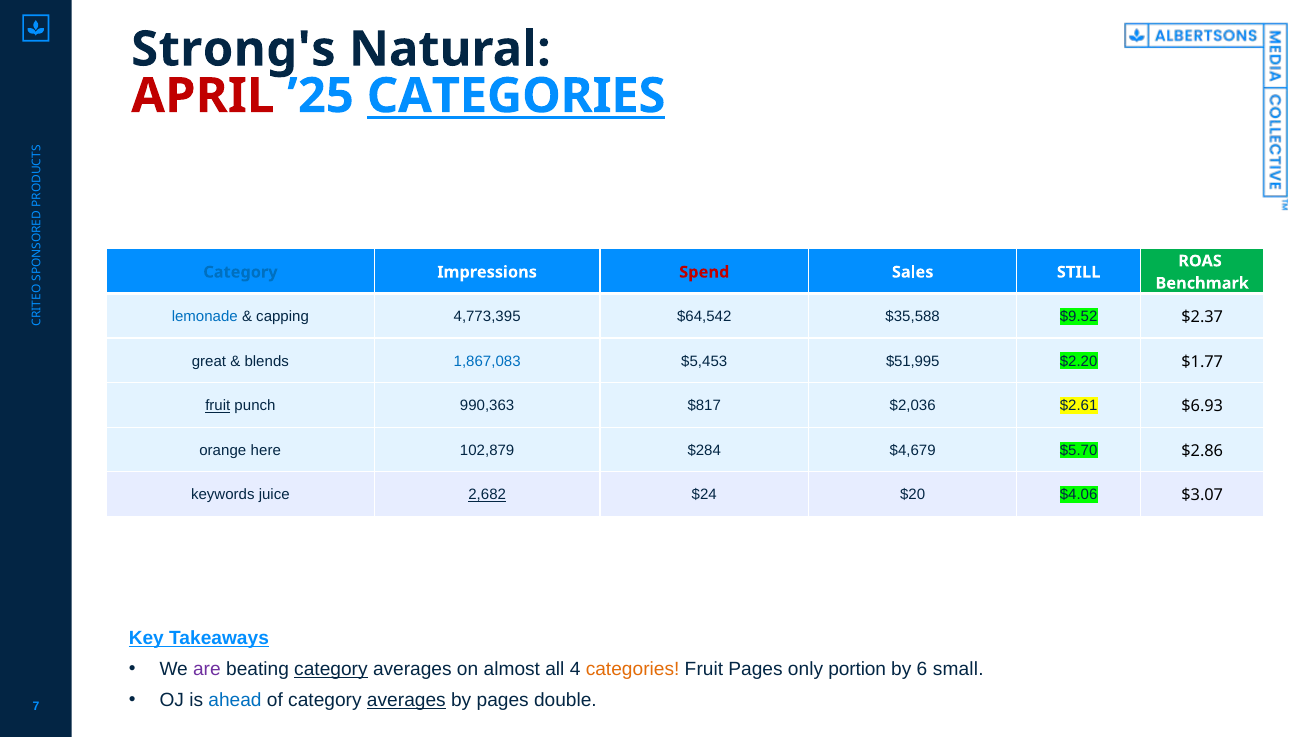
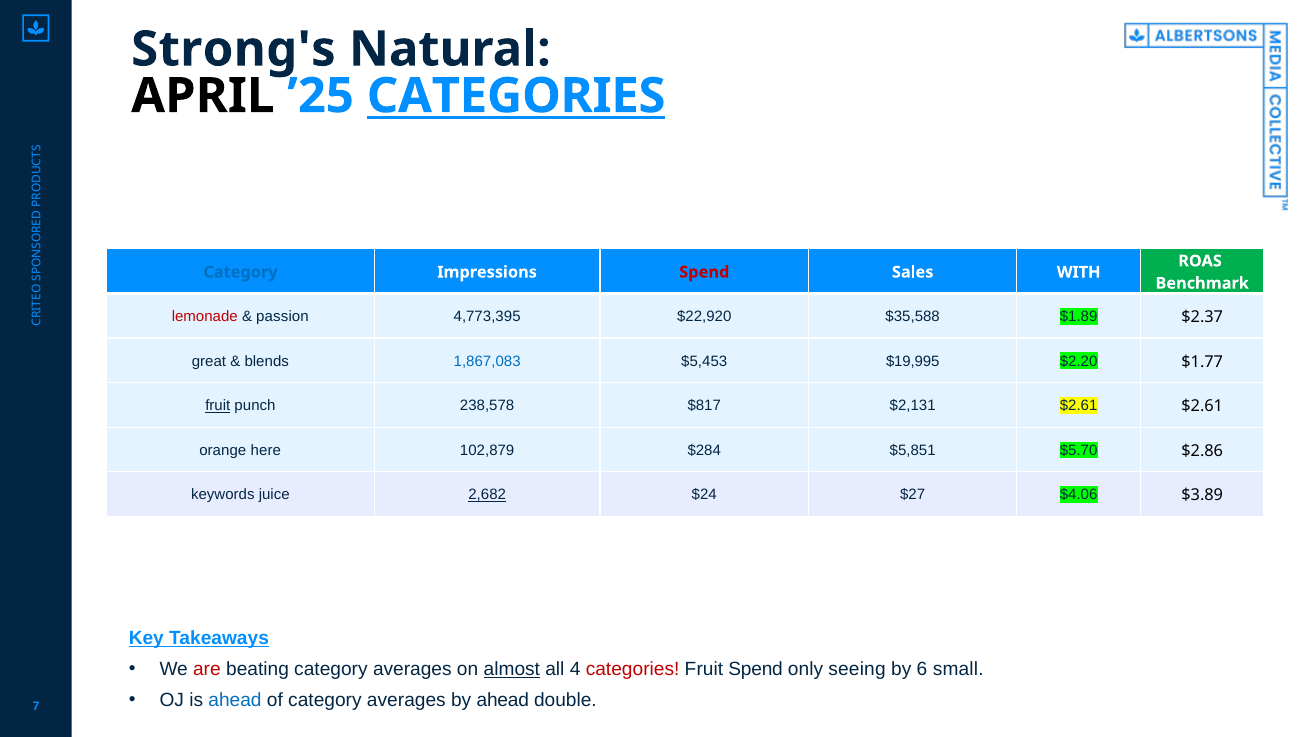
APRIL colour: red -> black (203, 96)
STILL: STILL -> WITH (1079, 272)
lemonade colour: blue -> red (205, 317)
capping: capping -> passion (283, 317)
$64,542: $64,542 -> $22,920 (704, 317)
$9.52: $9.52 -> $1.89 (1079, 317)
$51,995: $51,995 -> $19,995 (913, 361)
990,363: 990,363 -> 238,578 (487, 406)
$2,036: $2,036 -> $2,131 (913, 406)
$2.61 $6.93: $6.93 -> $2.61 (1202, 407)
$4,679: $4,679 -> $5,851 (913, 451)
$20: $20 -> $27 (913, 495)
$3.07: $3.07 -> $3.89 (1202, 496)
are colour: purple -> red (207, 670)
category underline: present -> none (331, 670)
almost underline: none -> present (512, 670)
categories colour: orange -> red (633, 670)
Fruit Pages: Pages -> Spend (756, 670)
portion: portion -> seeing (857, 670)
averages underline: present -> none (406, 701)
by pages: pages -> ahead (503, 701)
